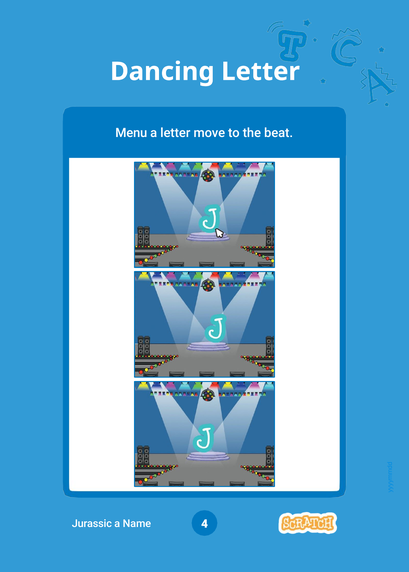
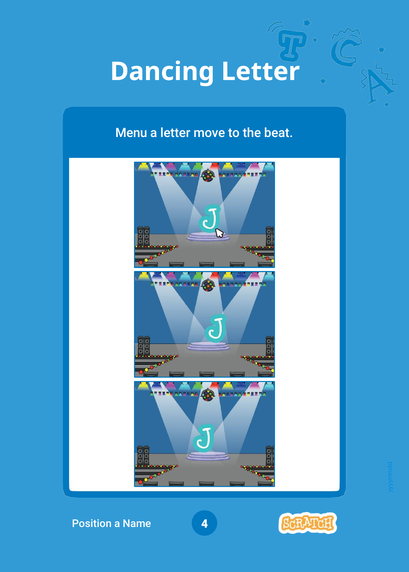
Jurassic: Jurassic -> Position (92, 524)
